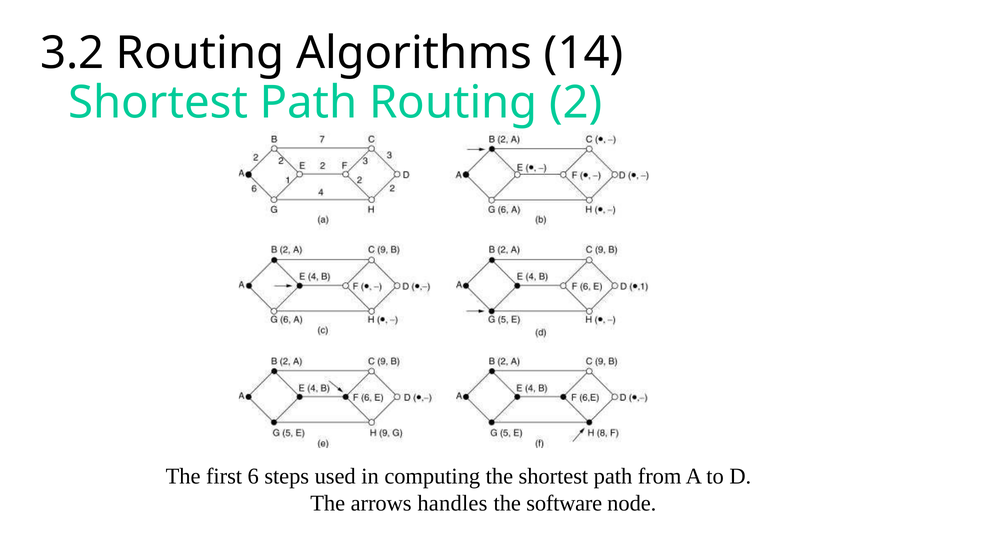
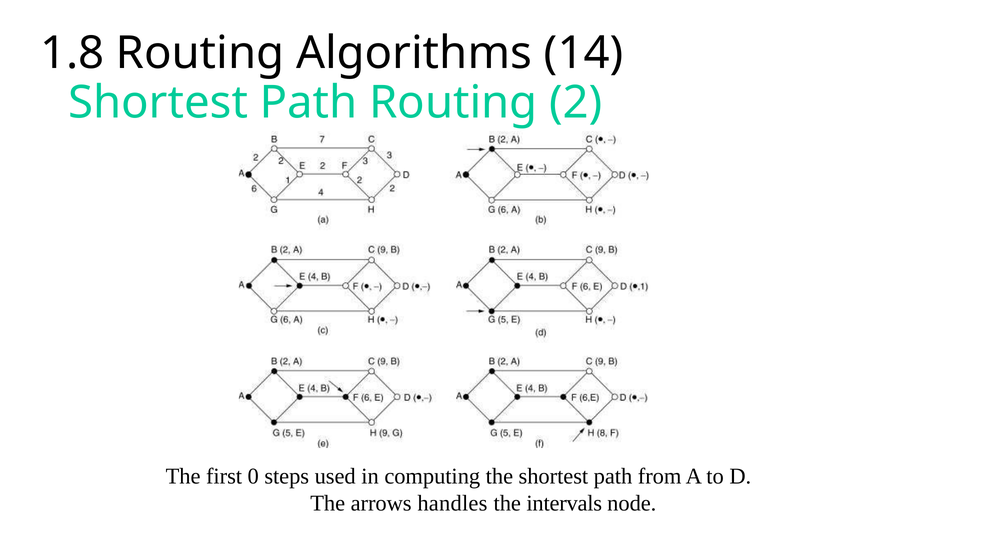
3.2: 3.2 -> 1.8 (72, 53)
6: 6 -> 0 (253, 476)
software: software -> intervals (564, 503)
